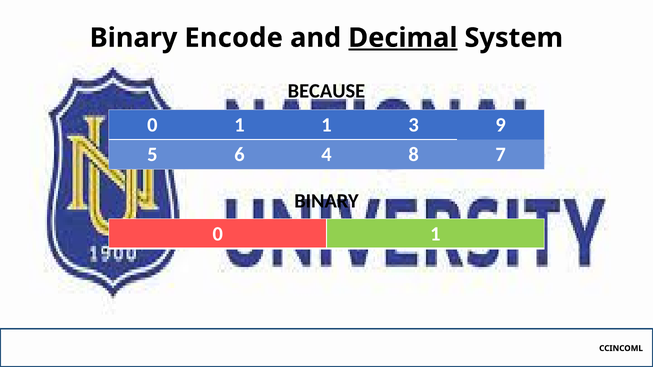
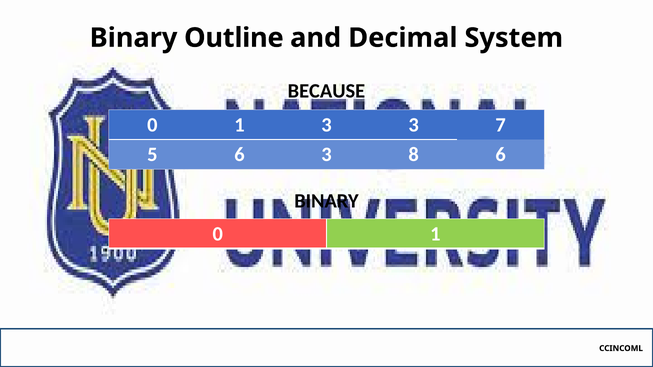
Encode: Encode -> Outline (234, 38)
Decimal underline: present -> none (403, 38)
1 1: 1 -> 3 (326, 125)
9: 9 -> 7 (501, 125)
6 4: 4 -> 3 (326, 155)
8 7: 7 -> 6 (501, 155)
